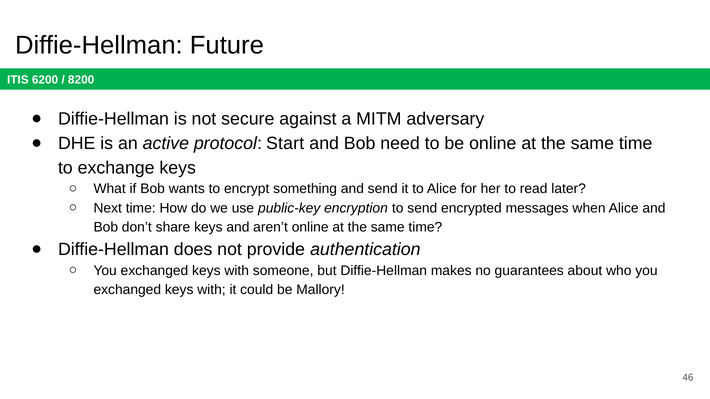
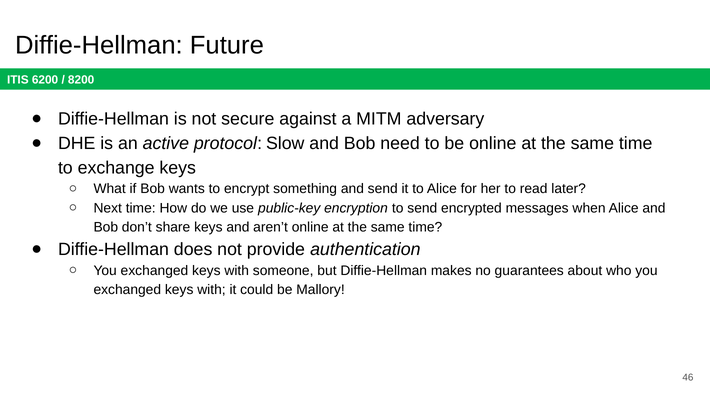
Start: Start -> Slow (285, 143)
